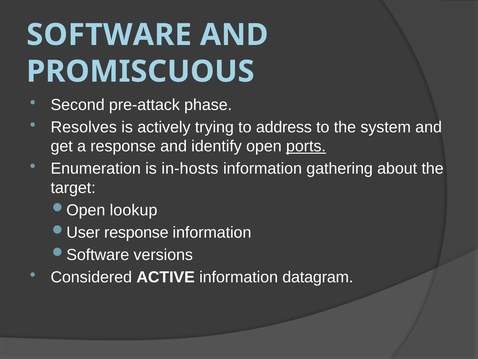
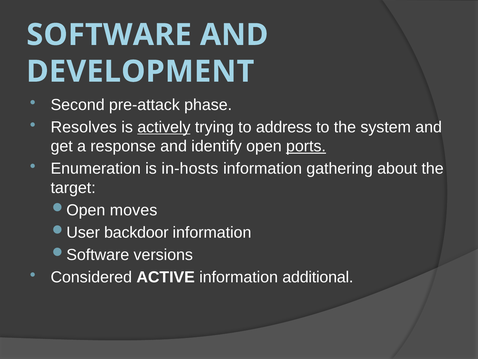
PROMISCUOUS: PROMISCUOUS -> DEVELOPMENT (140, 71)
actively underline: none -> present (164, 127)
lookup: lookup -> moves (134, 210)
response: response -> backdoor (136, 232)
datagram: datagram -> additional (318, 277)
